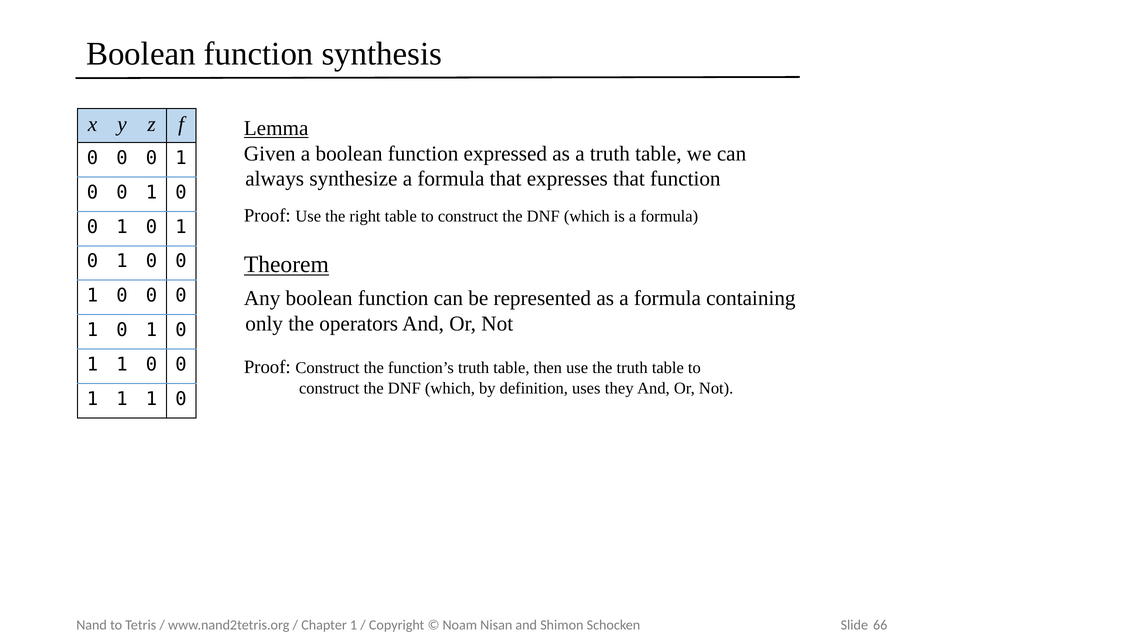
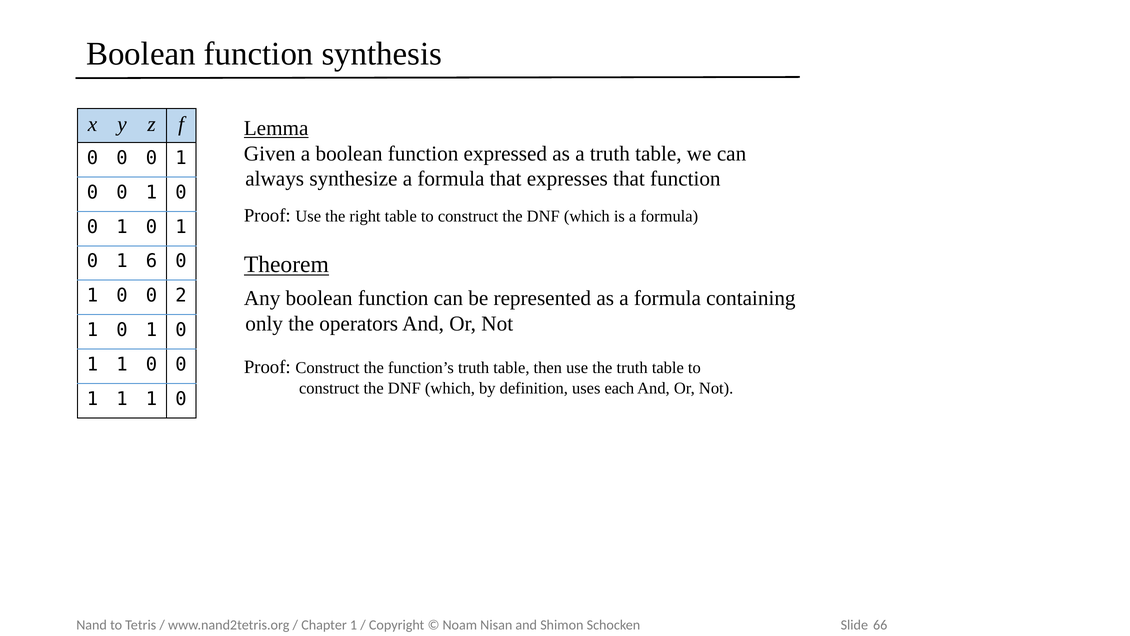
0: 0 -> 6 (152, 261)
1 0 0 0: 0 -> 2 (181, 295)
they: they -> each (619, 388)
